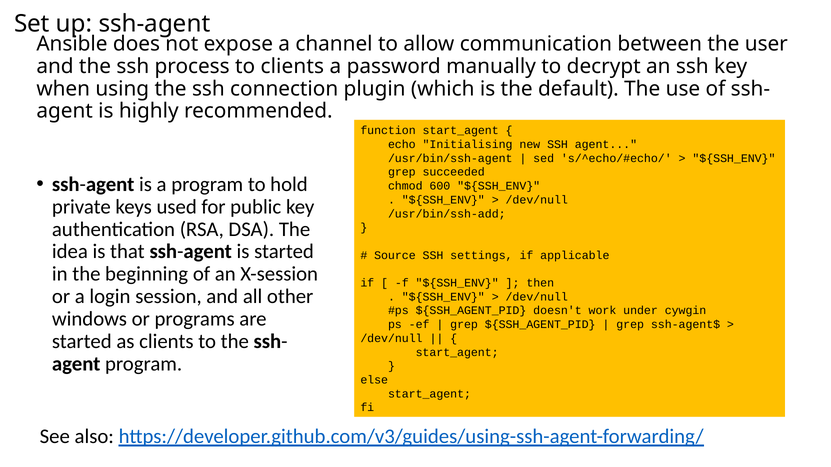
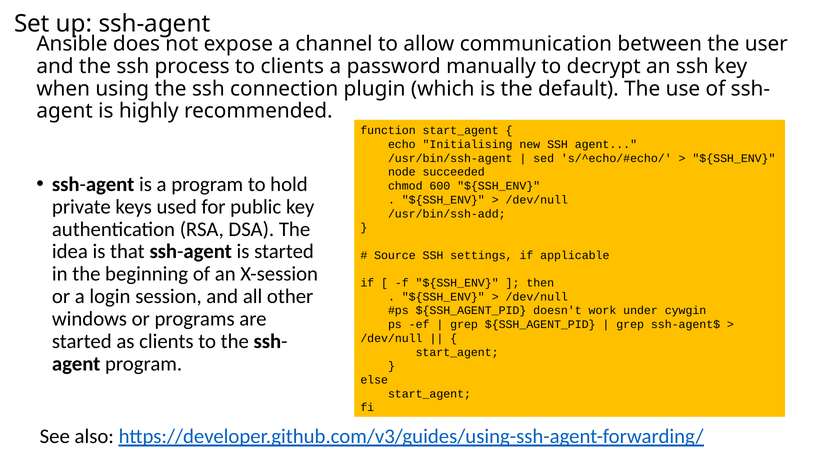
grep: grep -> node (402, 172)
